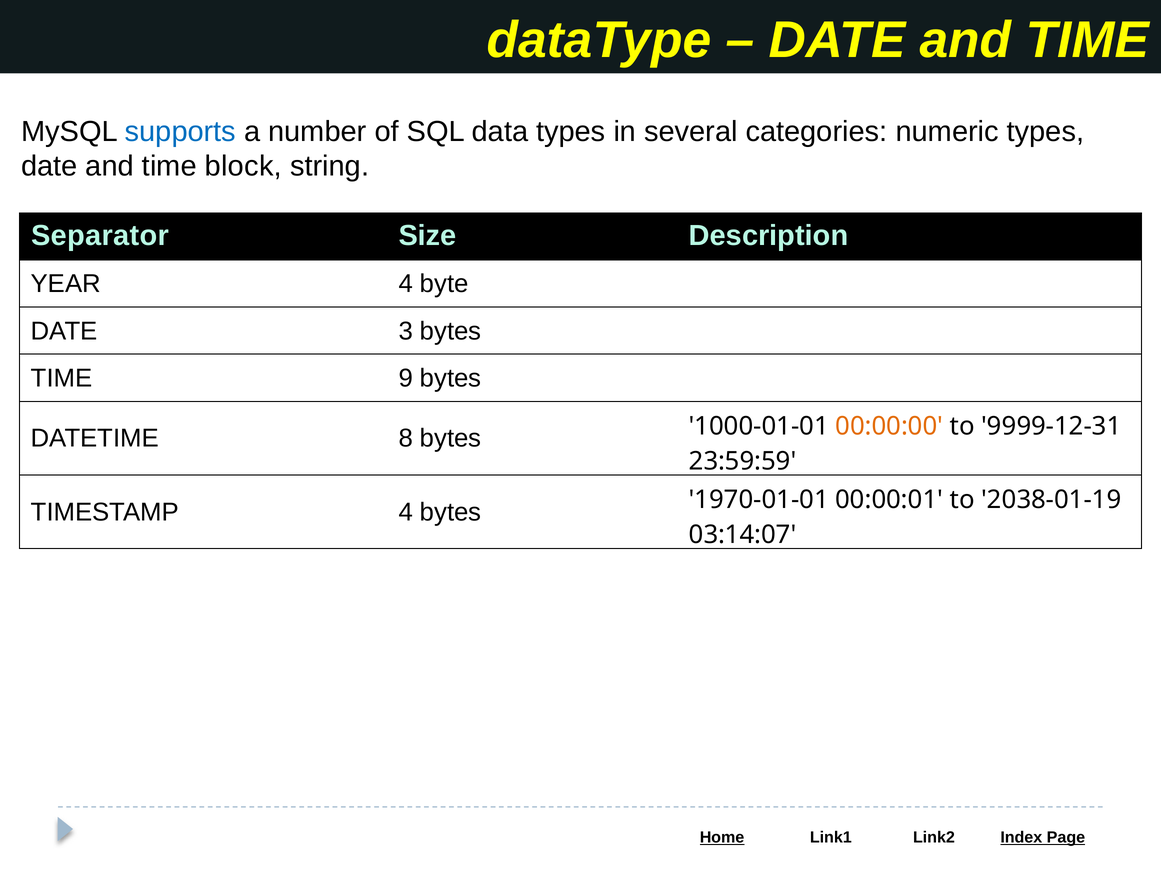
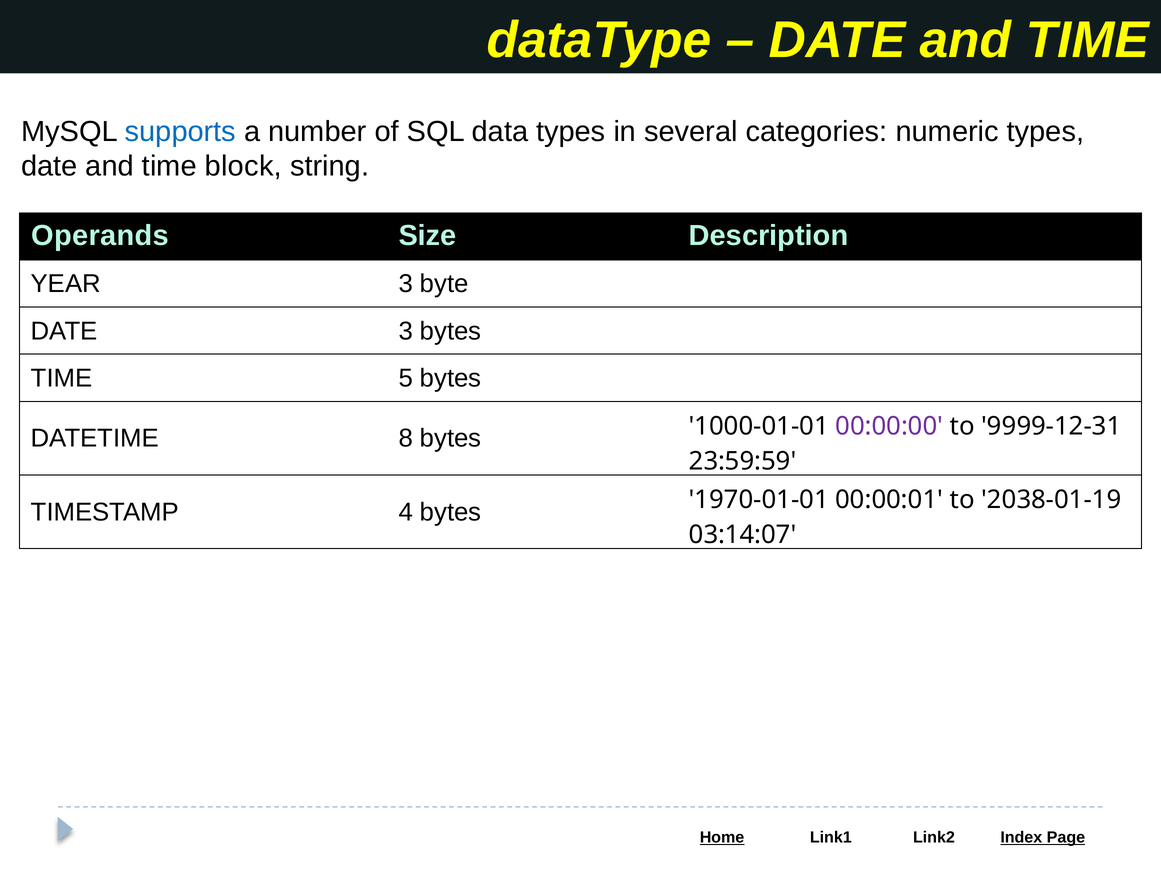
Separator: Separator -> Operands (100, 235)
YEAR 4: 4 -> 3 (406, 284)
9: 9 -> 5 (406, 378)
00:00:00 colour: orange -> purple (889, 426)
